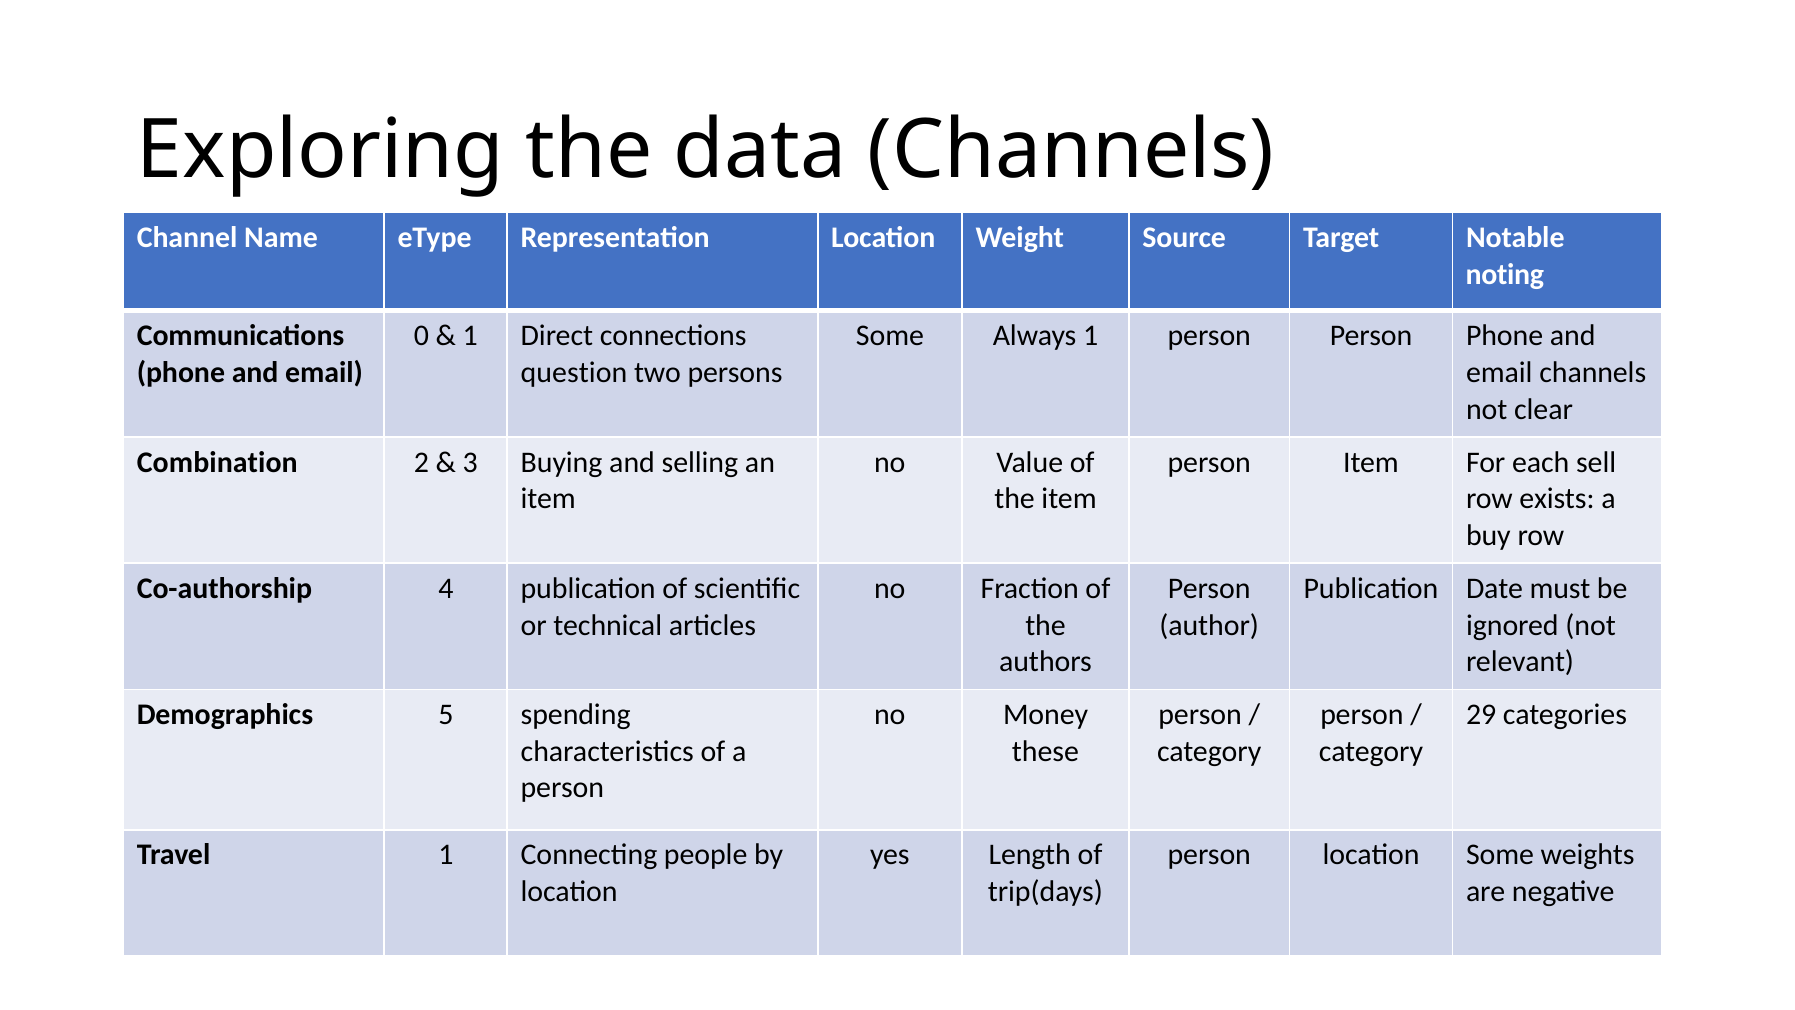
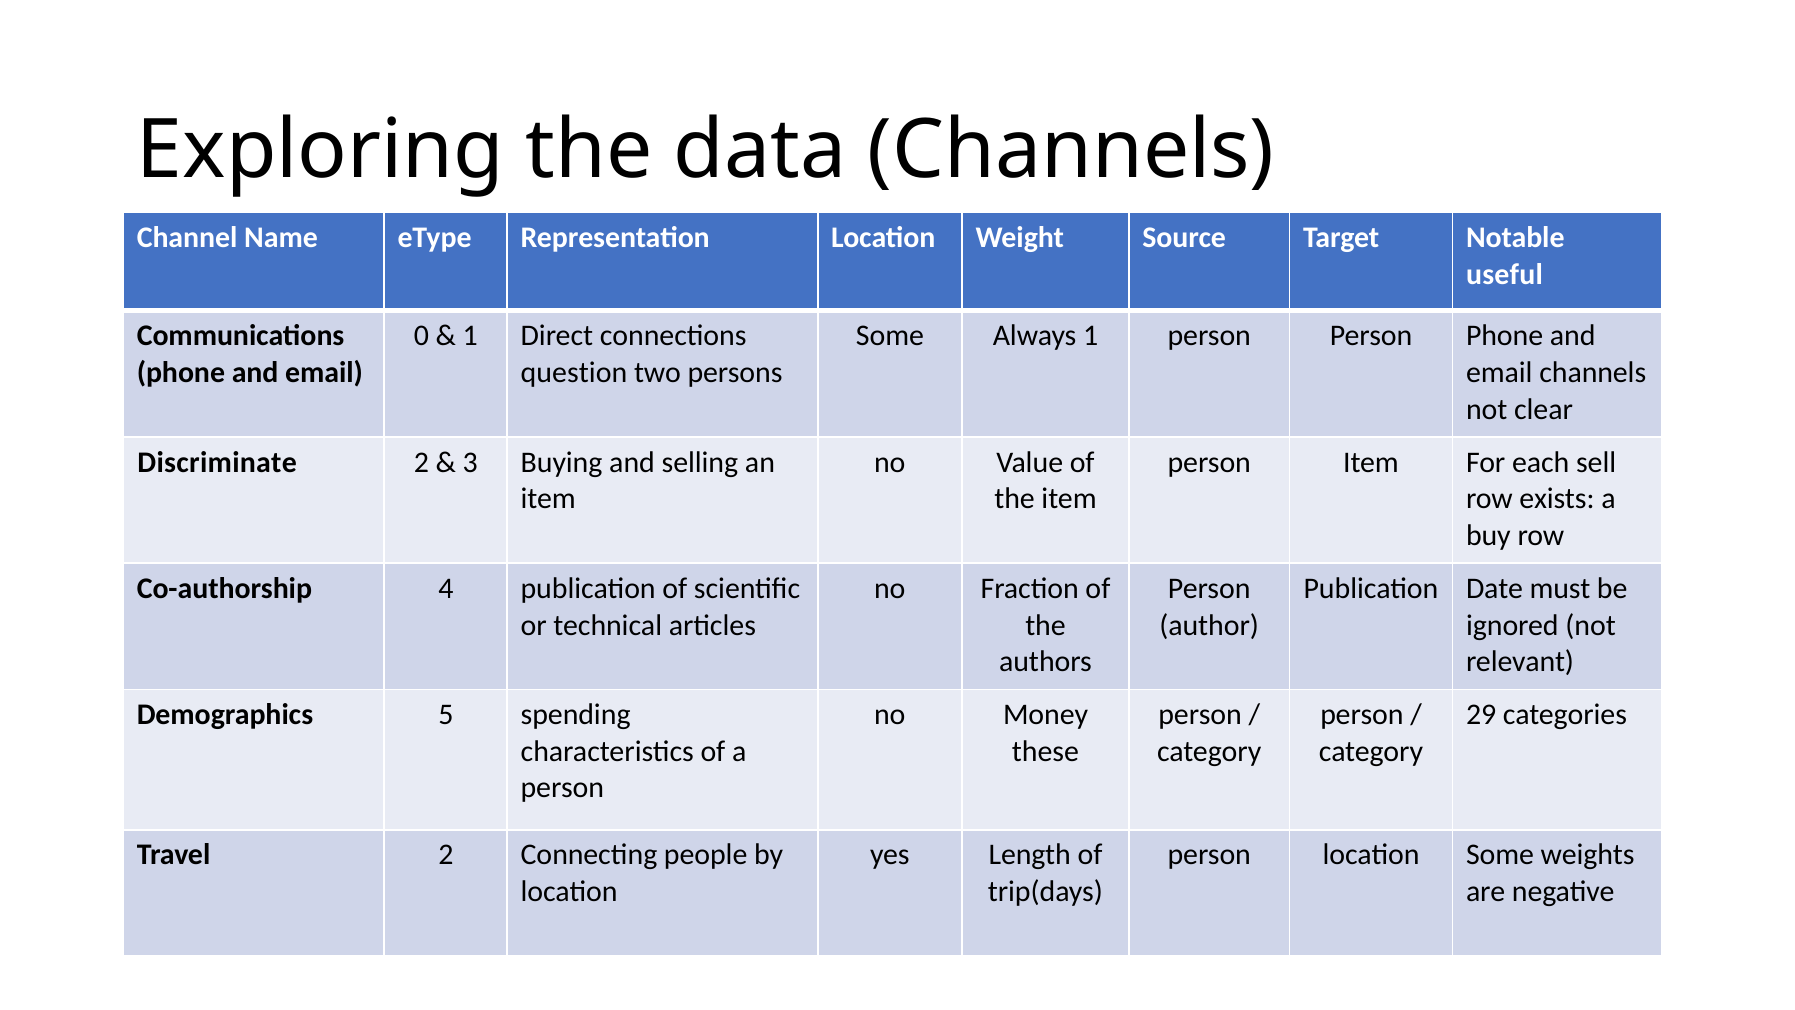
noting: noting -> useful (1504, 274)
Combination: Combination -> Discriminate (217, 462)
Travel 1: 1 -> 2 (446, 855)
